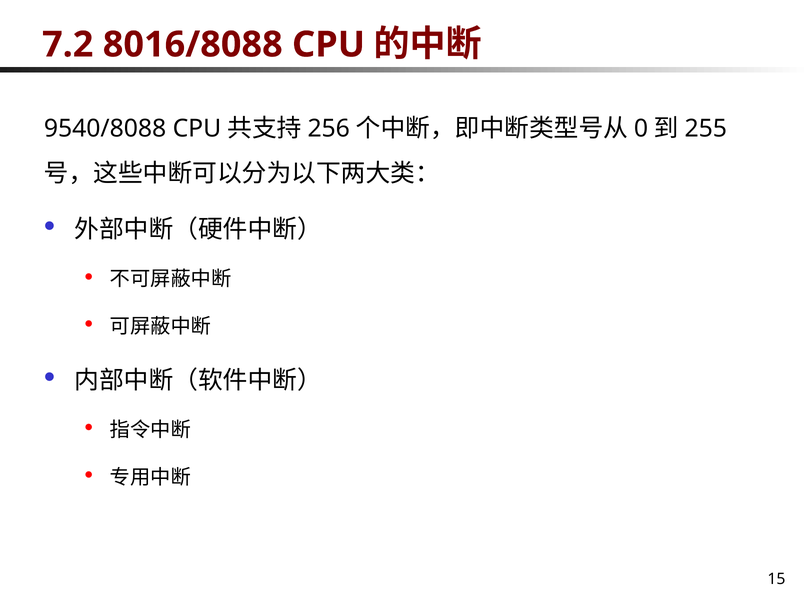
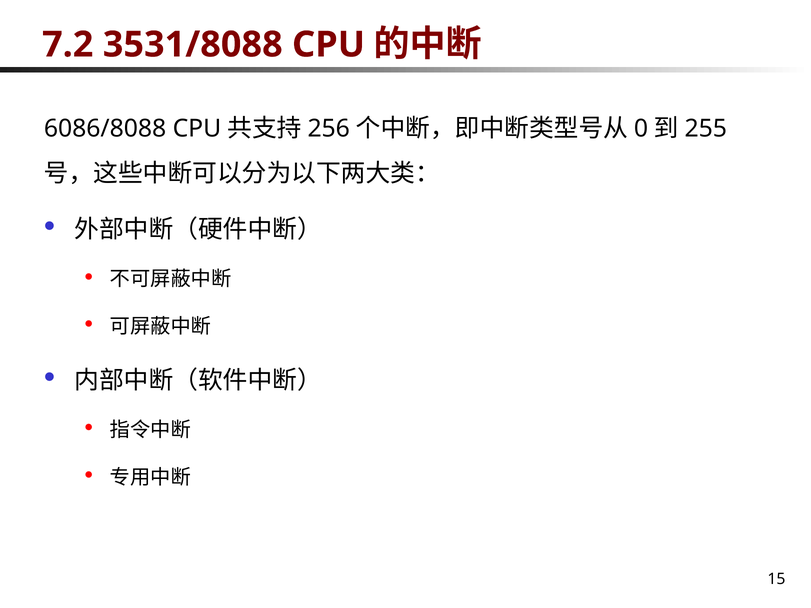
8016/8088: 8016/8088 -> 3531/8088 (193, 45)
9540/8088: 9540/8088 -> 6086/8088 (105, 129)
